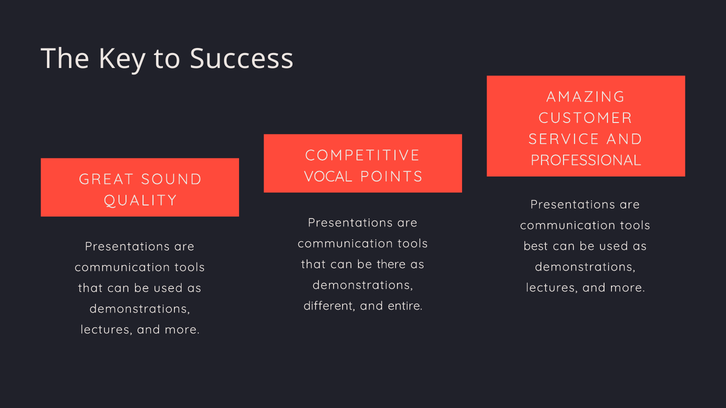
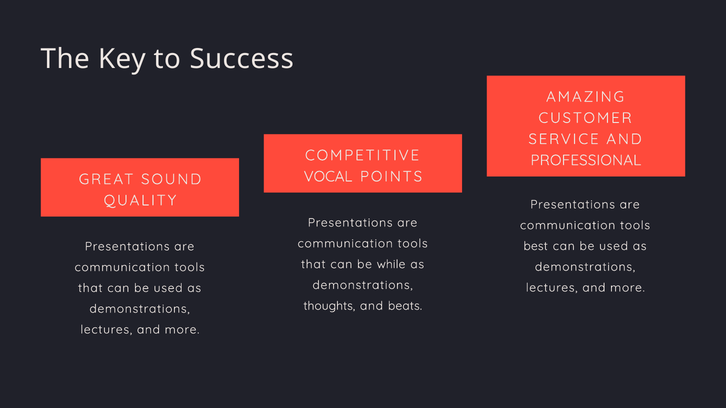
there: there -> while (391, 264)
different: different -> thoughts (329, 306)
entire: entire -> beats (405, 306)
